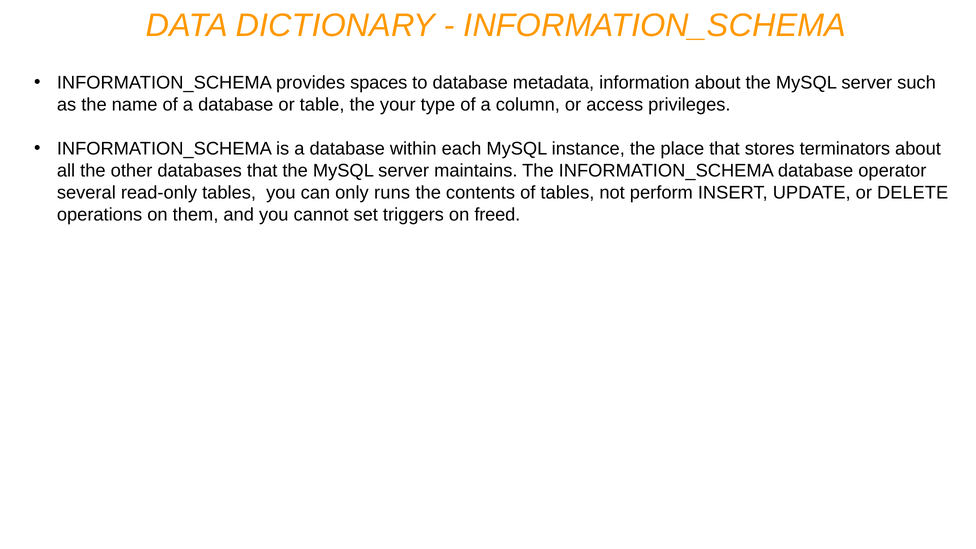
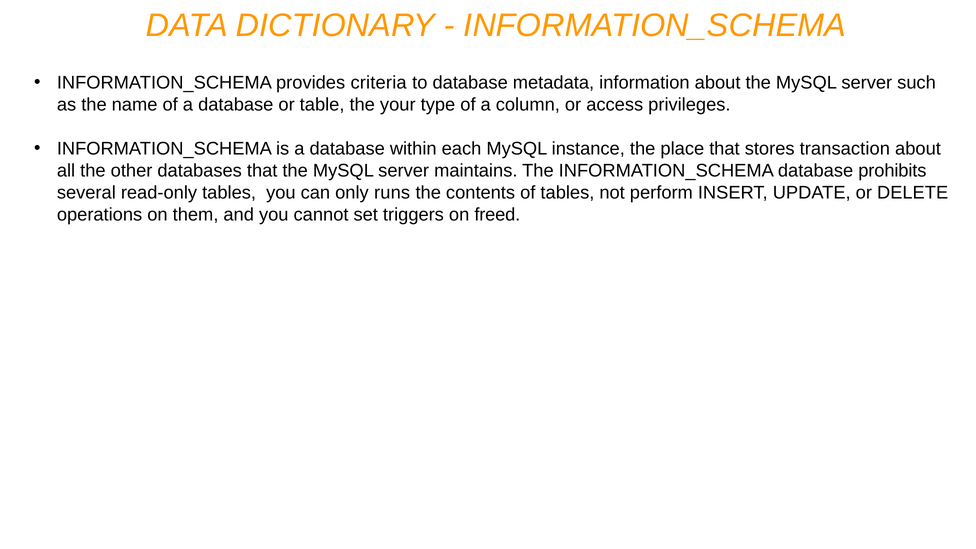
spaces: spaces -> criteria (379, 83)
terminators: terminators -> transaction (845, 149)
operator: operator -> prohibits (892, 171)
